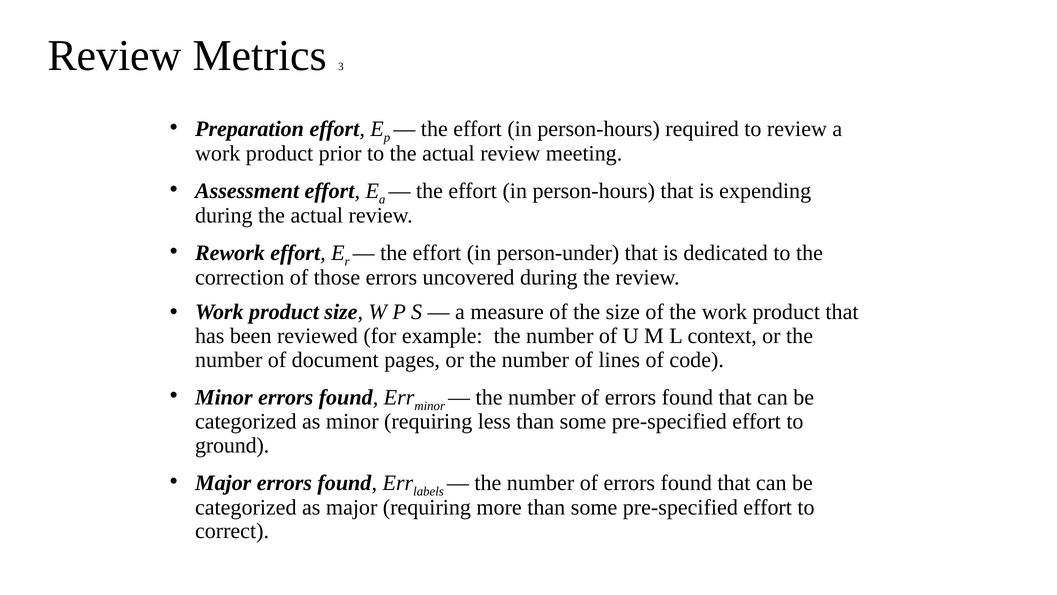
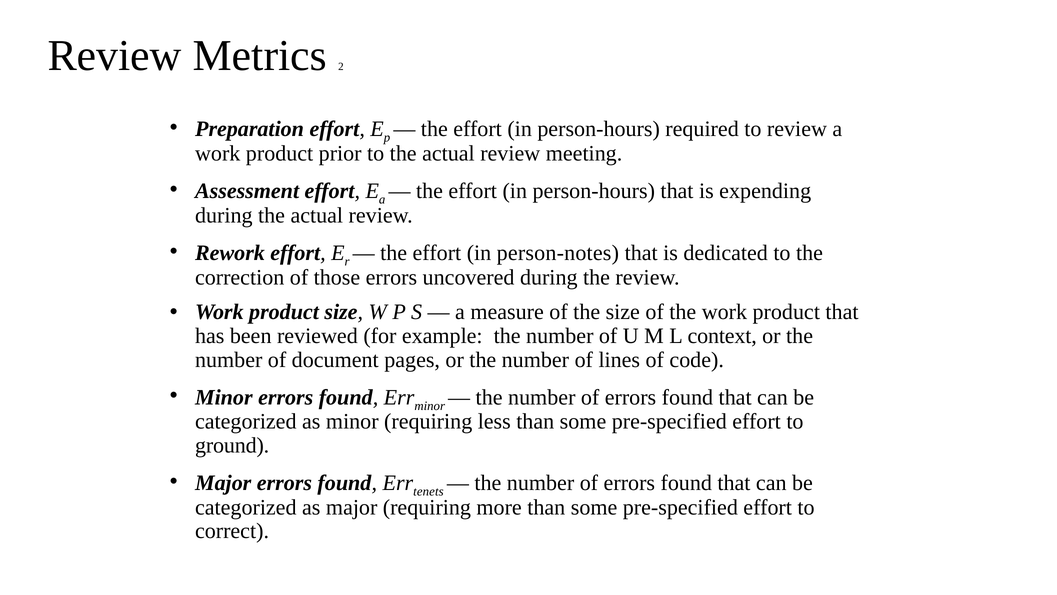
3: 3 -> 2 (341, 66)
person-under: person-under -> person-notes (558, 253)
labels: labels -> tenets (428, 491)
